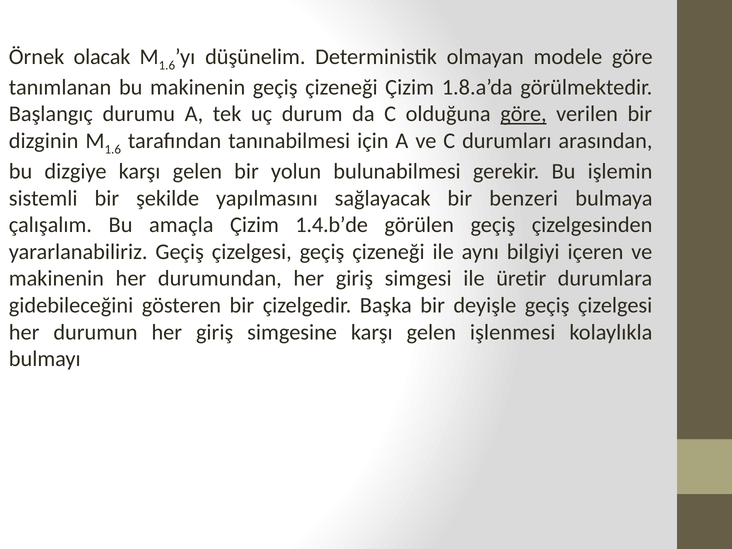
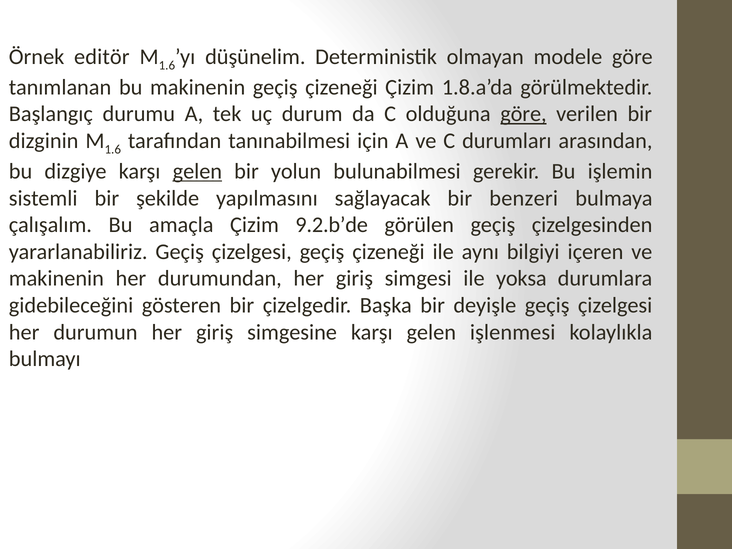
olacak: olacak -> editör (102, 57)
gelen underline: none -> present (197, 171)
1.4.b’de: 1.4.b’de -> 9.2.b’de (332, 225)
üretir: üretir -> yoksa (521, 279)
